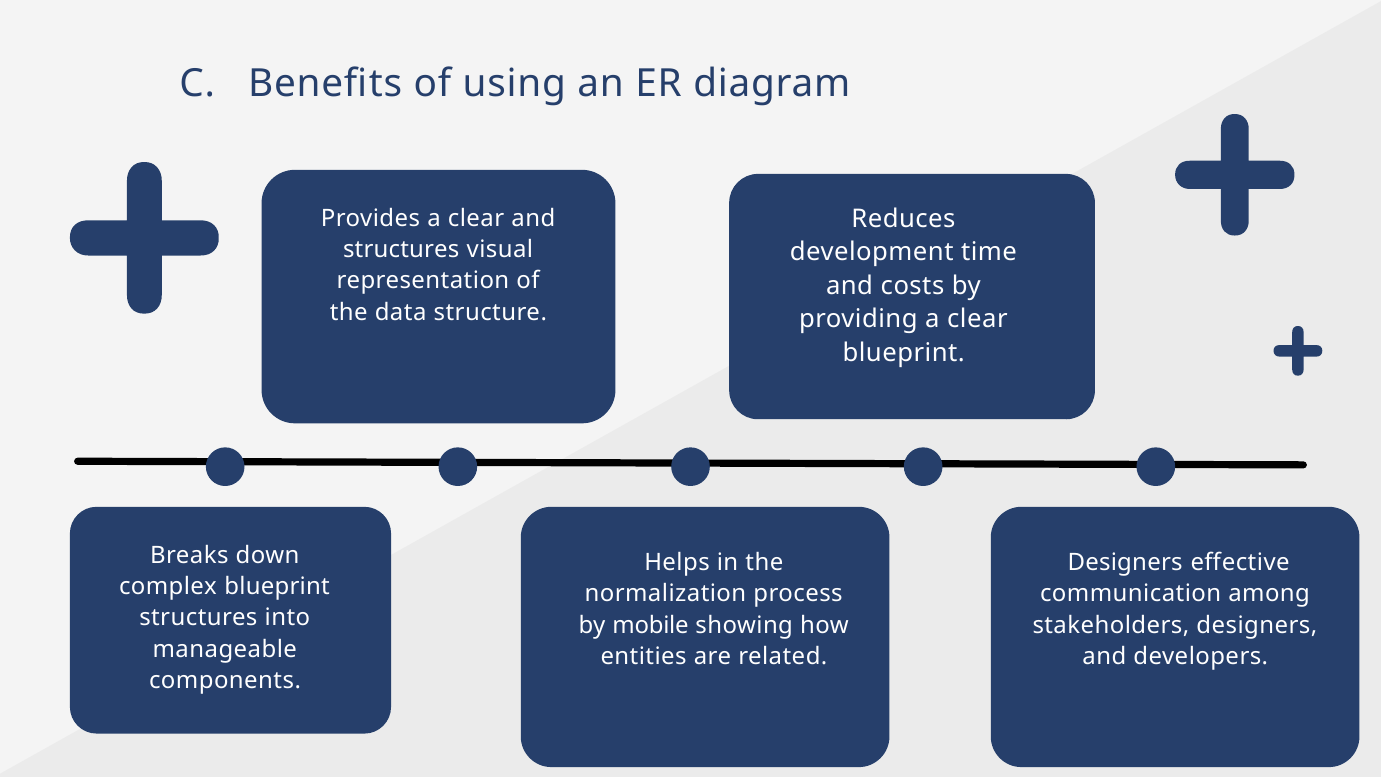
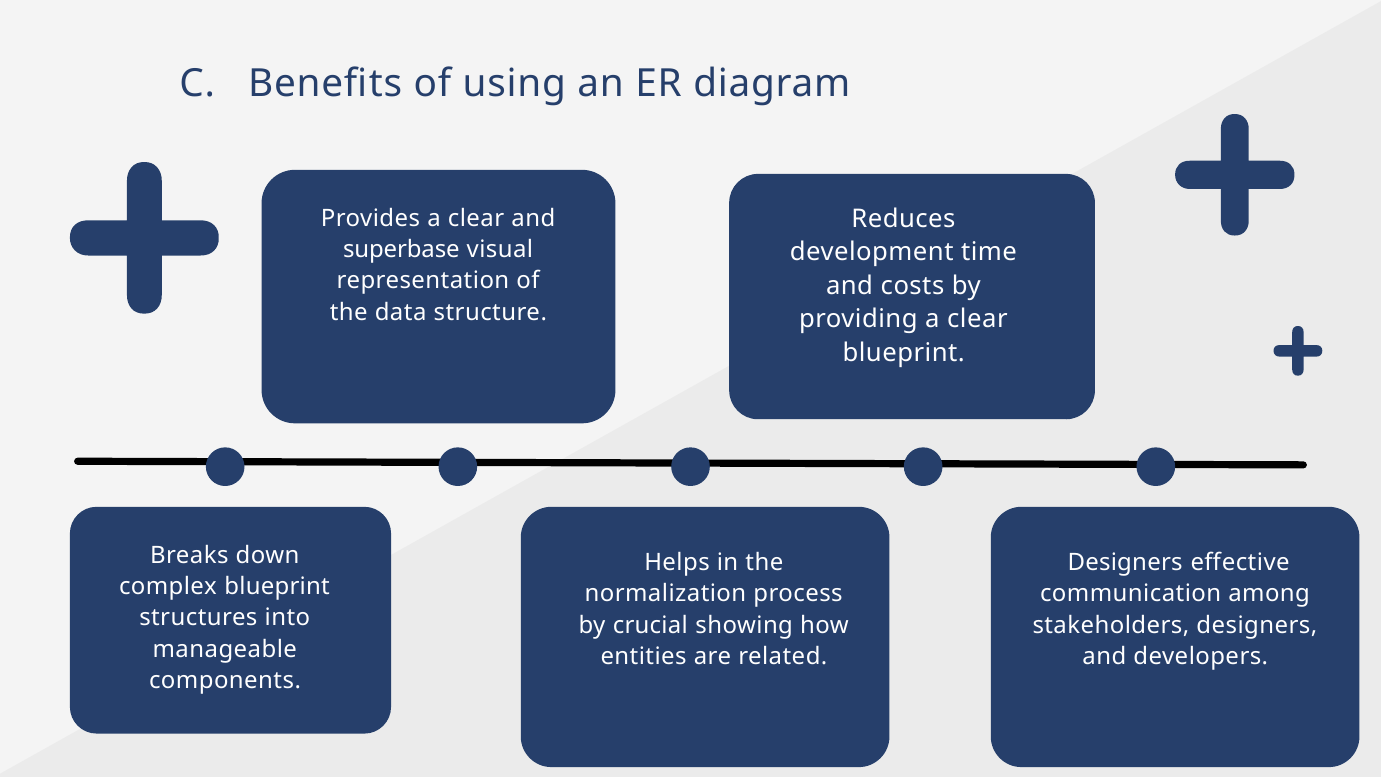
structures: structures -> superbase (401, 250)
mobile: mobile -> crucial (650, 625)
